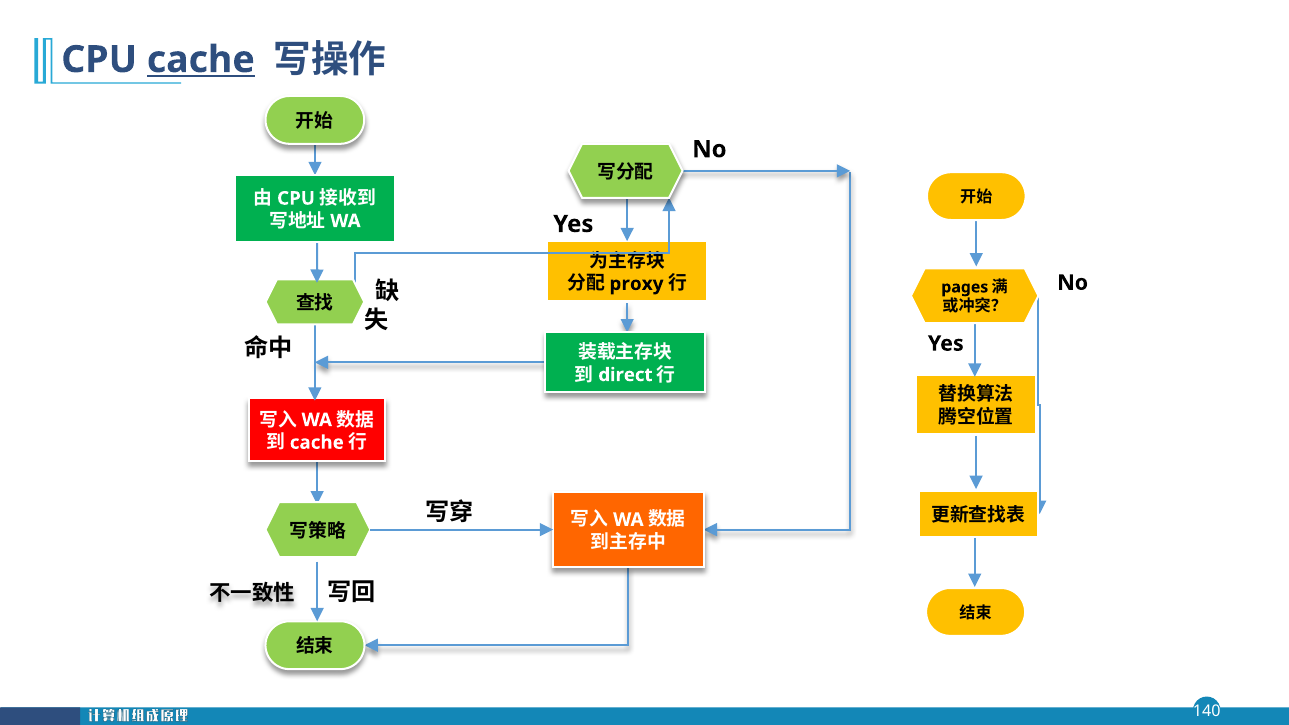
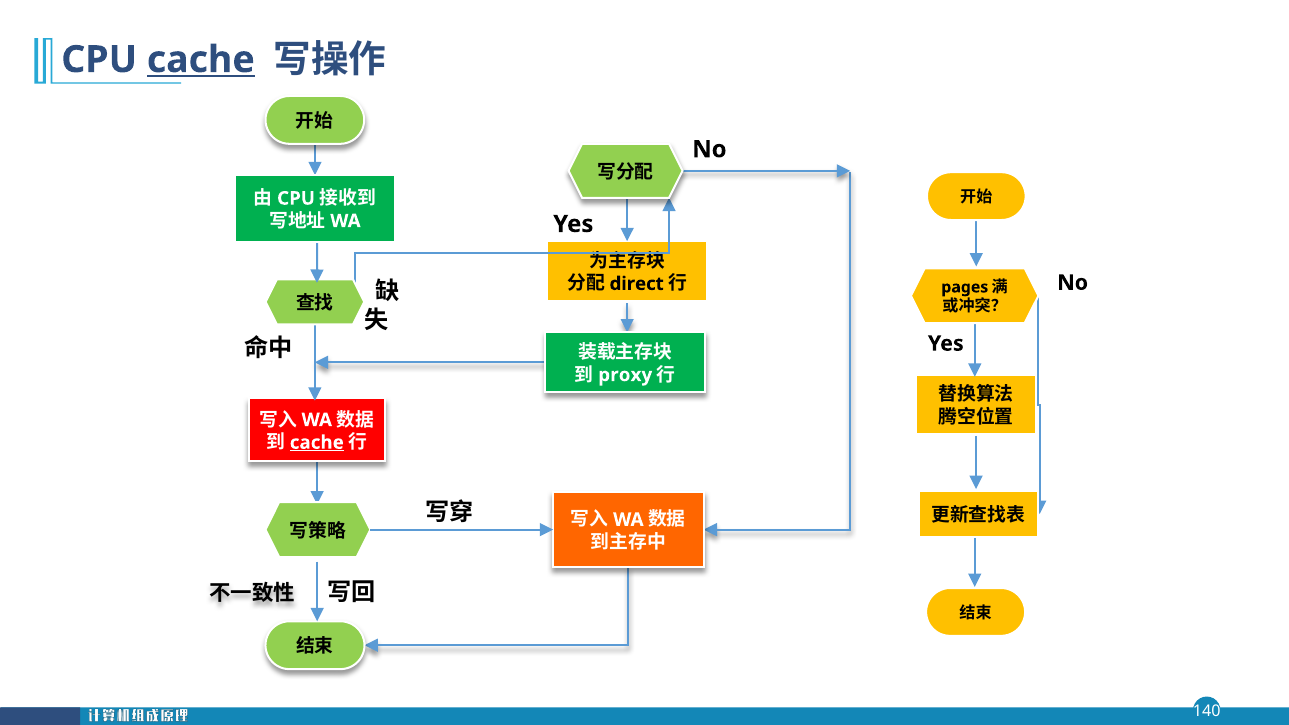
proxy: proxy -> direct (637, 284)
direct: direct -> proxy (625, 375)
cache underline: none -> present (317, 443)
